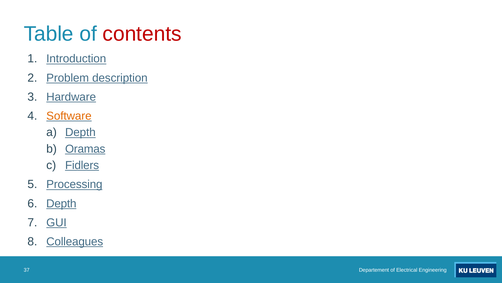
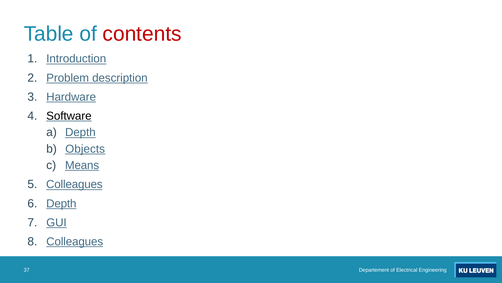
Software colour: orange -> black (69, 116)
Oramas: Oramas -> Objects (85, 149)
Fidlers: Fidlers -> Means (82, 165)
Processing: Processing -> Colleagues (74, 184)
